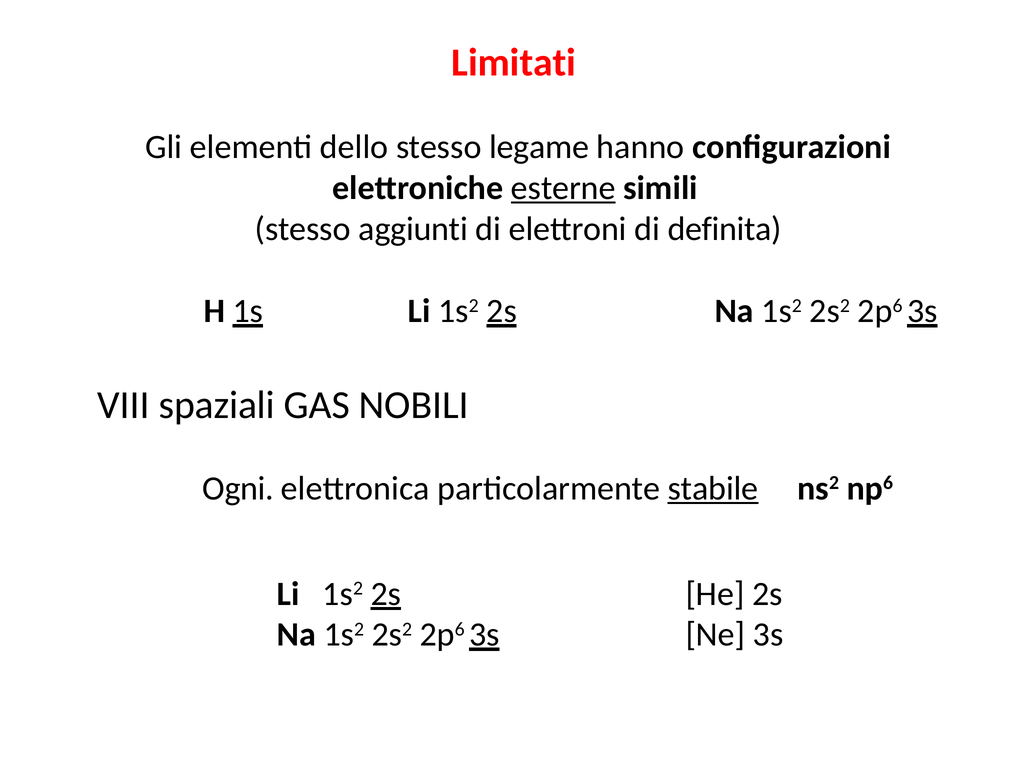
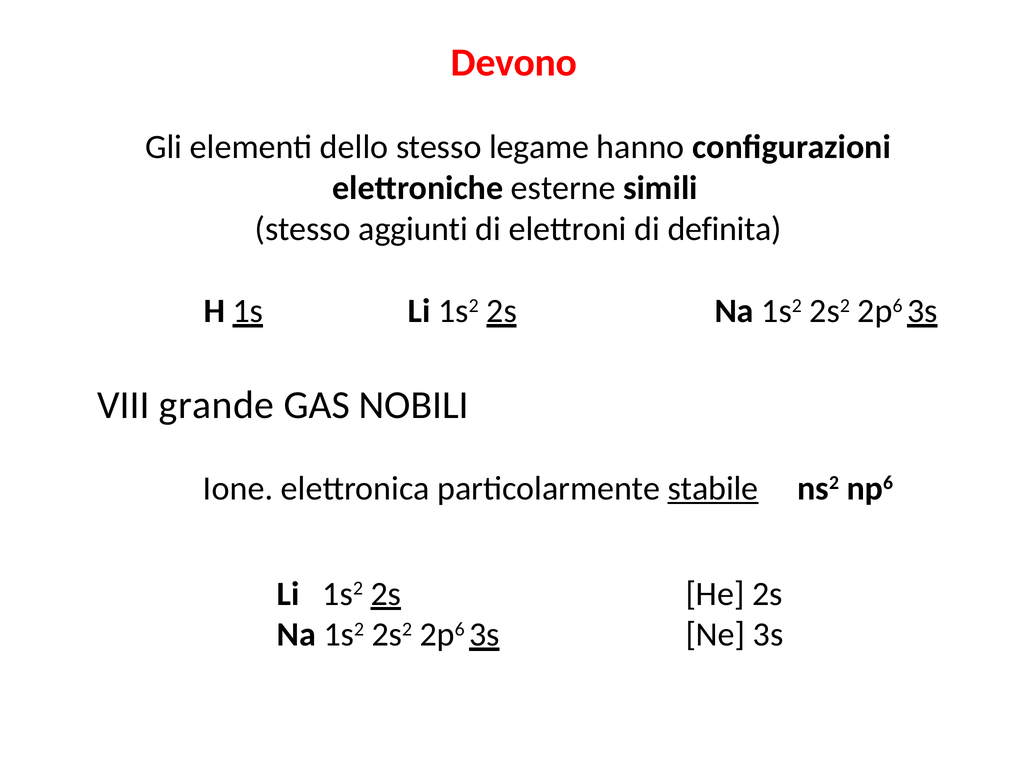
Limitati: Limitati -> Devono (514, 62)
esterne underline: present -> none (563, 188)
spaziali: spaziali -> grande (217, 405)
Ogni: Ogni -> Ione (238, 489)
